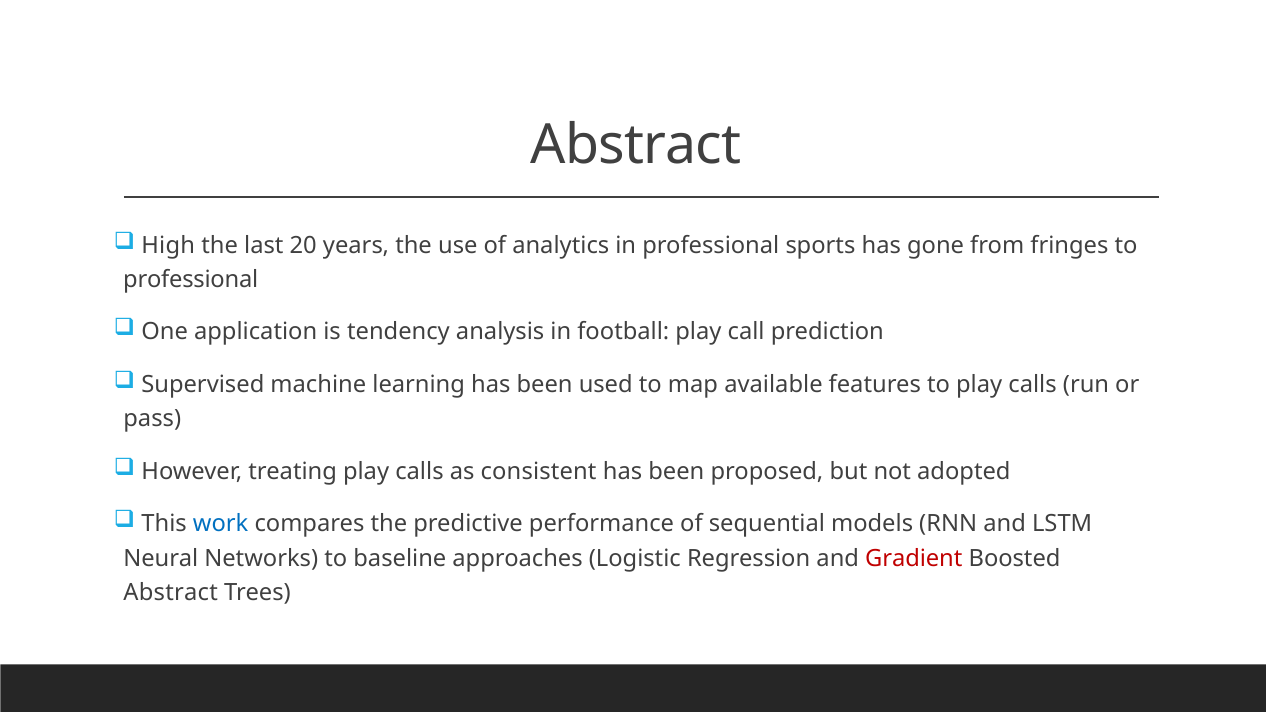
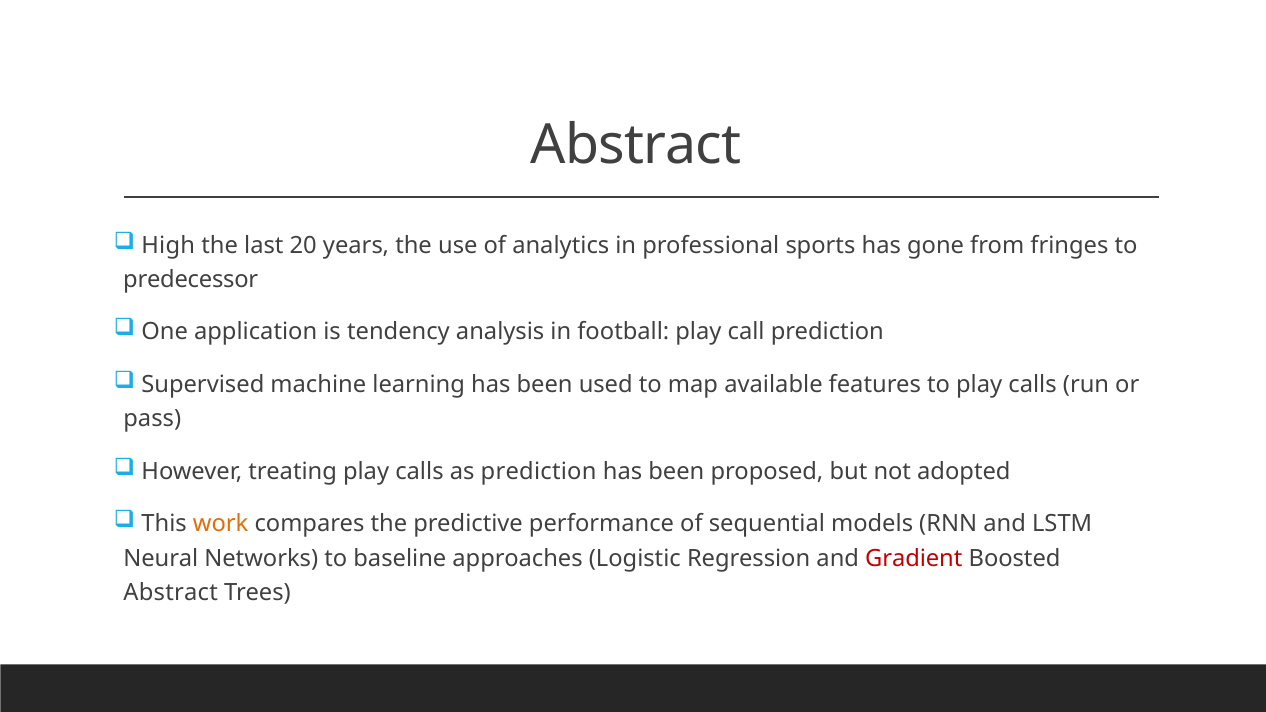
professional: professional -> predecessor (191, 279)
as consistent: consistent -> prediction (539, 471)
work colour: blue -> orange (221, 524)
